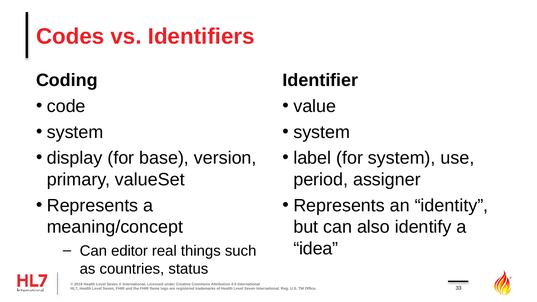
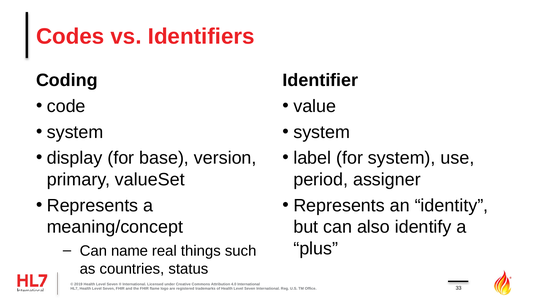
idea: idea -> plus (316, 248)
editor: editor -> name (130, 251)
